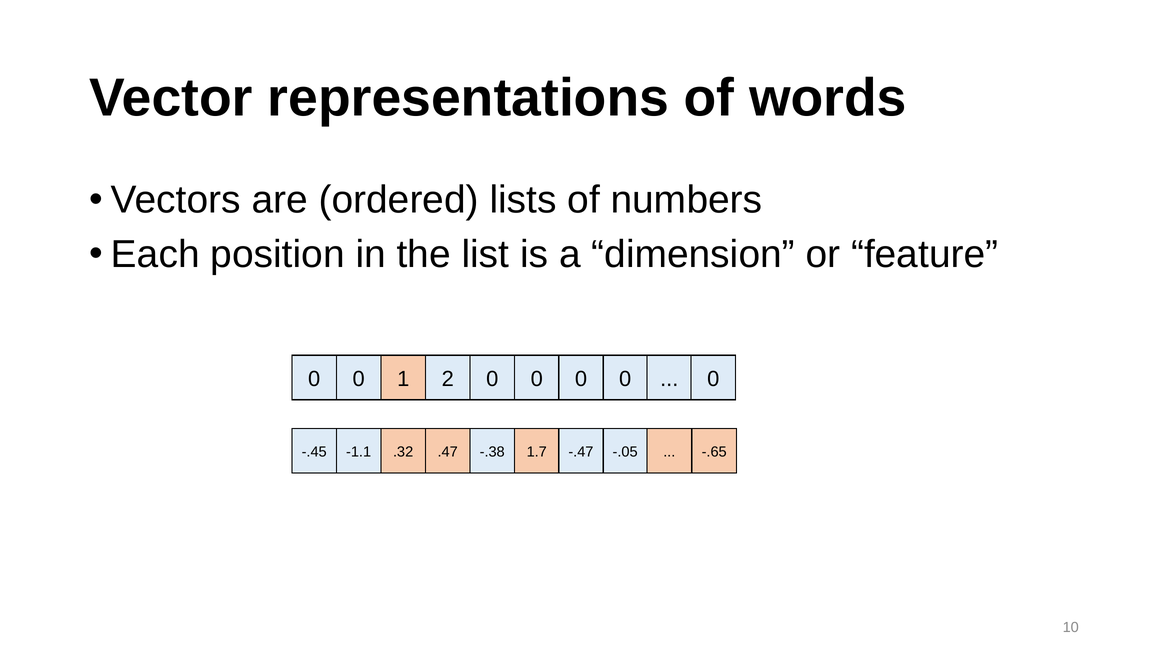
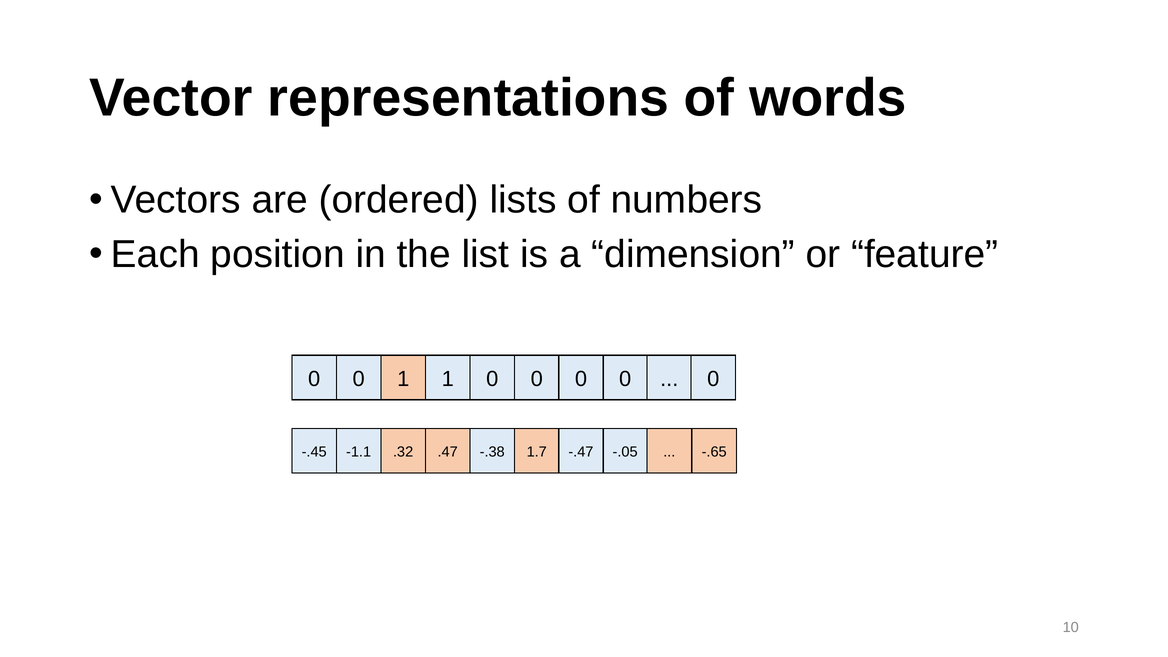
2: 2 -> 1 (448, 379)
